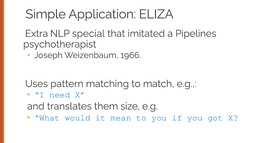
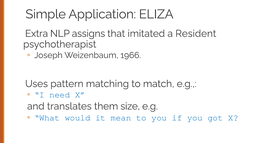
special: special -> assigns (88, 34)
Pipelines: Pipelines -> Resident (196, 34)
